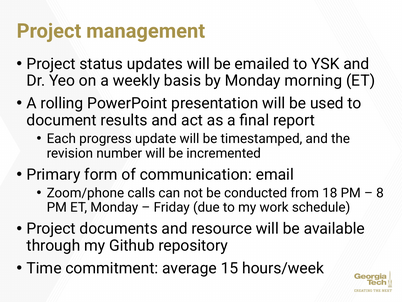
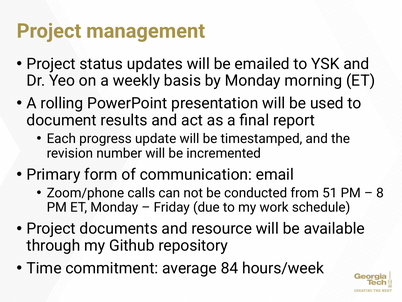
18: 18 -> 51 (330, 193)
15: 15 -> 84 (229, 268)
